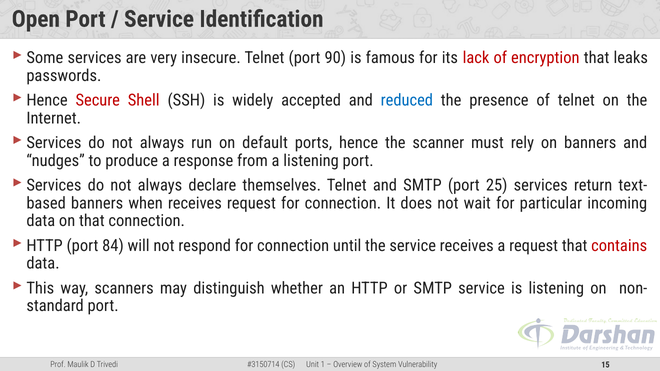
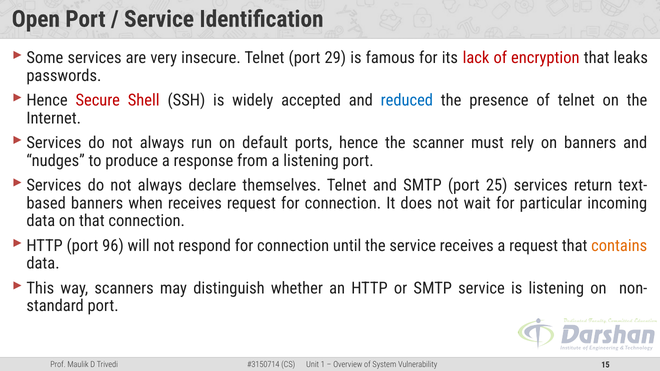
90: 90 -> 29 (335, 58)
84: 84 -> 96 (113, 246)
contains colour: red -> orange (619, 246)
